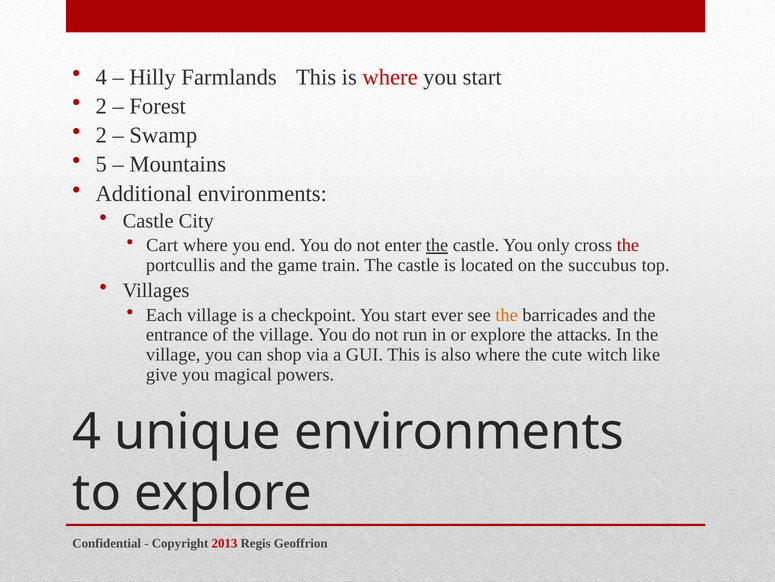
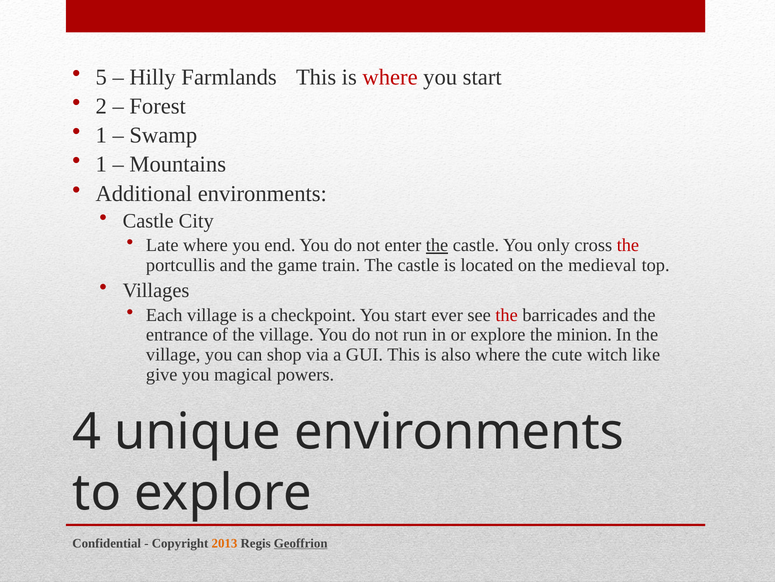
4: 4 -> 5 (101, 77)
2: 2 -> 1 (101, 135)
5: 5 -> 1 (101, 164)
Cart: Cart -> Late (162, 245)
succubus: succubus -> medieval (602, 265)
the colour: orange -> red (507, 315)
attacks: attacks -> minion (584, 335)
2013 colour: red -> orange (224, 543)
Geoffrion underline: none -> present (301, 543)
